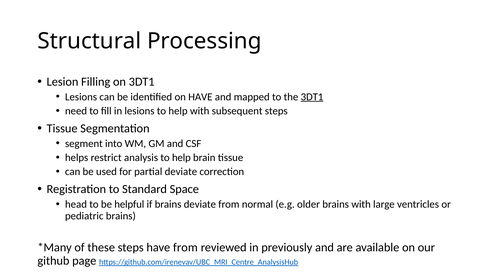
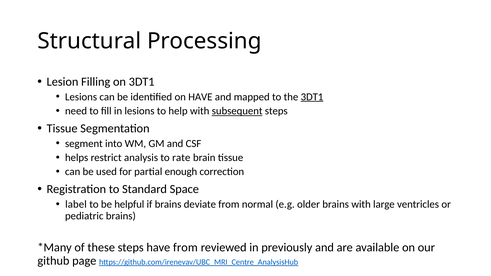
subsequent underline: none -> present (237, 111)
analysis to help: help -> rate (181, 158)
partial deviate: deviate -> enough (181, 172)
head: head -> label (76, 204)
